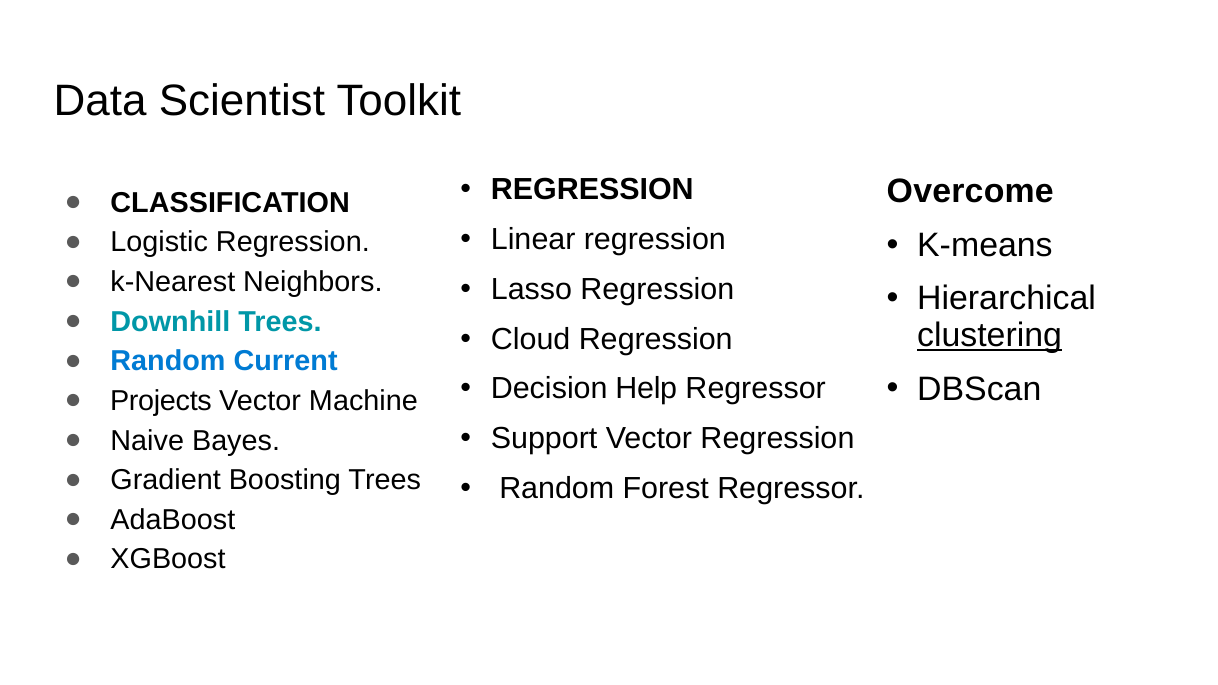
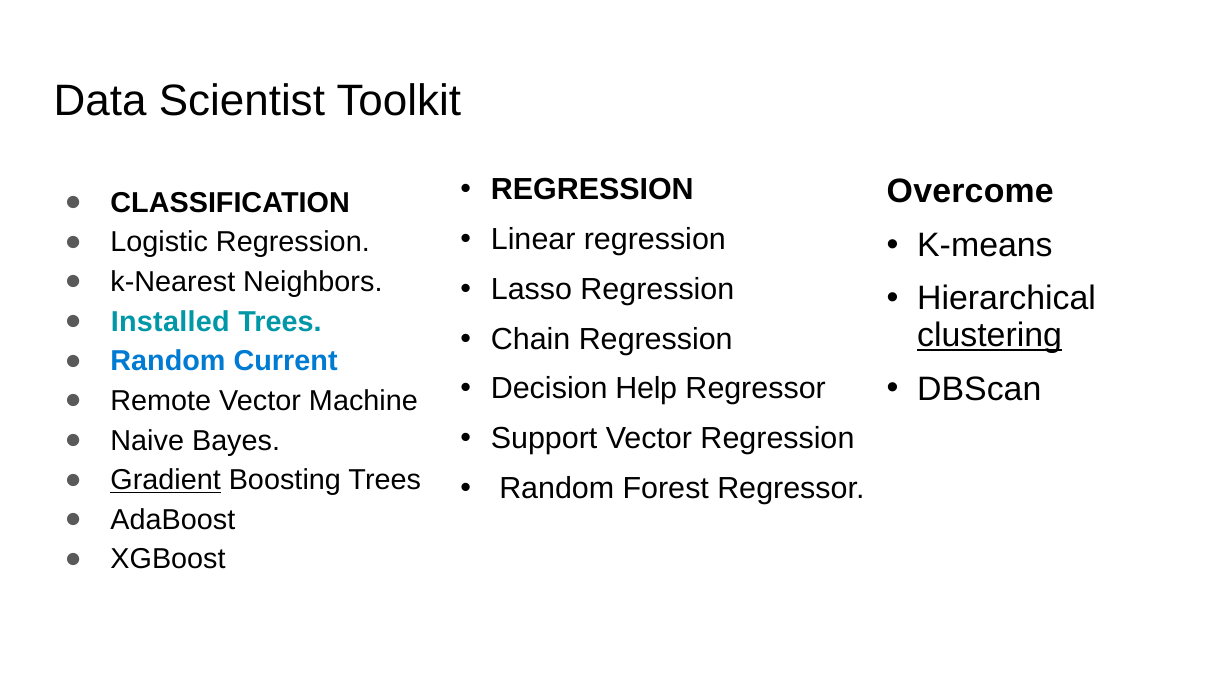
Downhill: Downhill -> Installed (170, 322)
Cloud: Cloud -> Chain (531, 339)
Projects: Projects -> Remote (161, 401)
Gradient underline: none -> present (166, 480)
